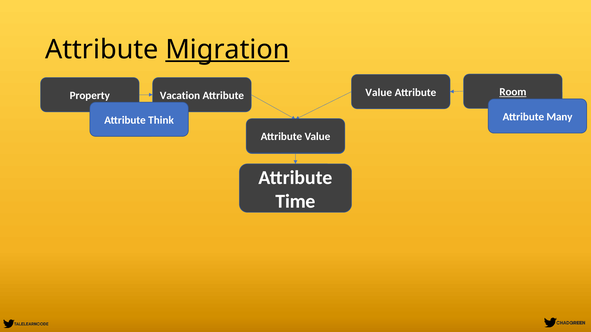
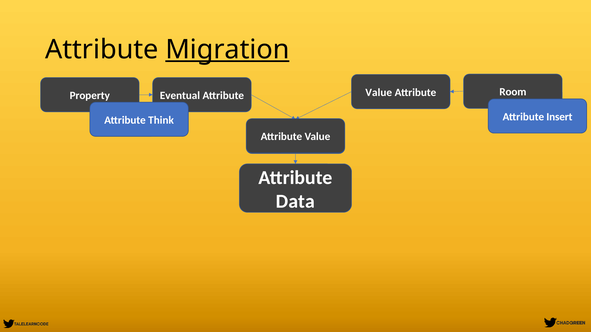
Vacation: Vacation -> Eventual (180, 96)
Room underline: present -> none (513, 92)
Many: Many -> Insert (559, 117)
Time: Time -> Data (295, 202)
